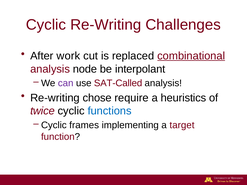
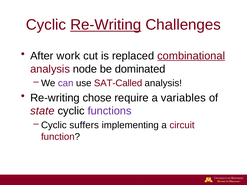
Re-Writing underline: none -> present (106, 25)
interpolant: interpolant -> dominated (140, 69)
heuristics: heuristics -> variables (183, 98)
twice: twice -> state (42, 111)
functions colour: blue -> purple (110, 111)
frames: frames -> suffers (84, 125)
target: target -> circuit (182, 125)
